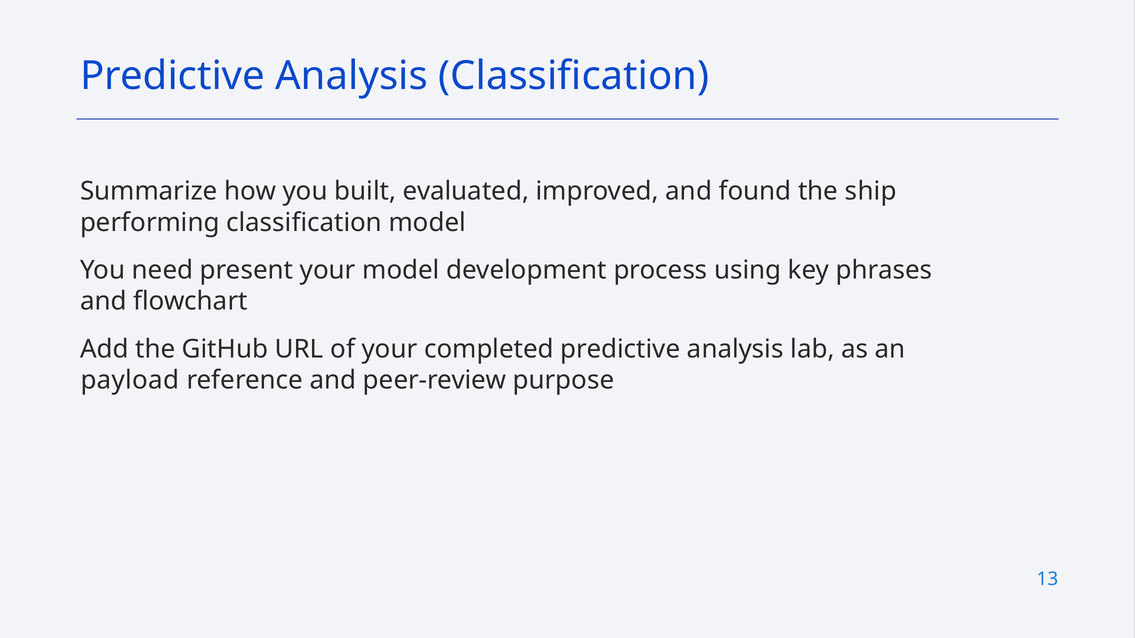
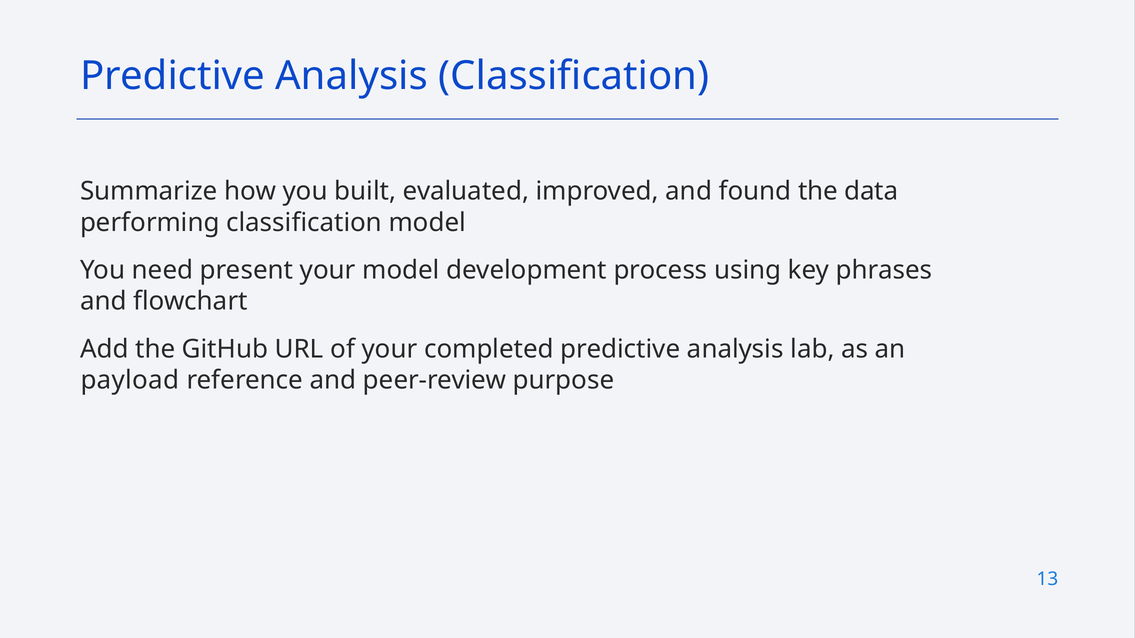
ship: ship -> data (871, 192)
